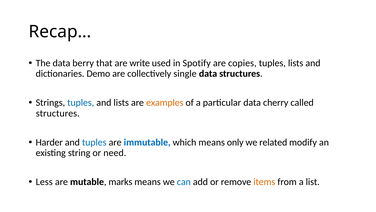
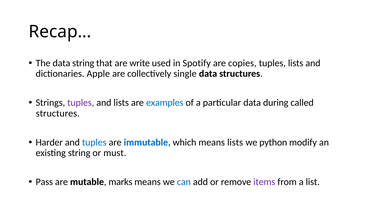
data berry: berry -> string (83, 63)
Demo: Demo -> Apple (98, 74)
tuples colour: blue -> purple (81, 102)
examples colour: orange -> blue (165, 102)
cherry: cherry -> during (276, 102)
means only: only -> lists (235, 142)
related: related -> python (273, 142)
need: need -> must (115, 153)
Less: Less -> Pass (44, 182)
items colour: orange -> purple (264, 182)
